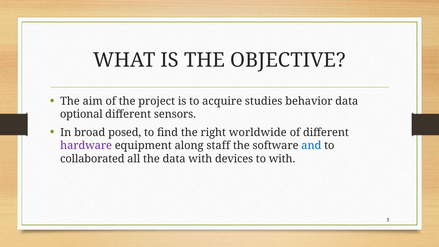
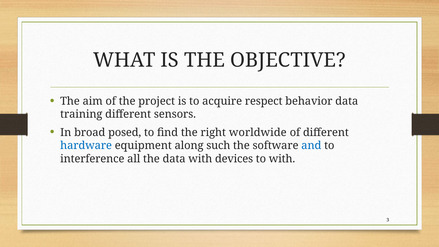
studies: studies -> respect (264, 101)
optional: optional -> training (81, 114)
hardware colour: purple -> blue (86, 146)
staff: staff -> such (218, 146)
collaborated: collaborated -> interference (92, 159)
